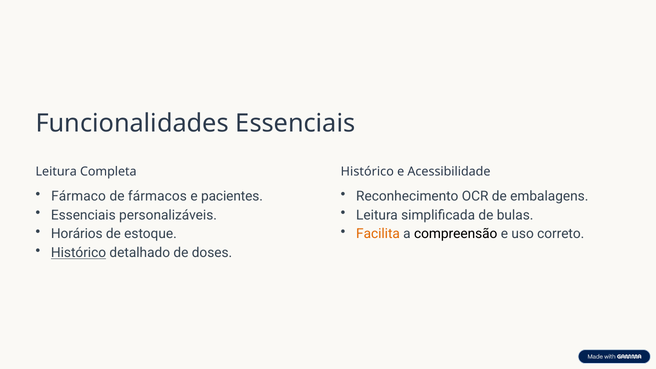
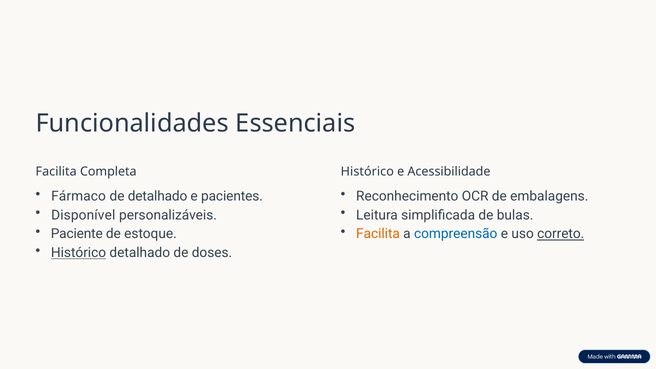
Leitura: Leitura -> Facilita (56, 171)
de fármacos: fármacos -> detalhado (158, 196)
Essenciais: Essenciais -> Disponível (83, 215)
Horários: Horários -> Paciente (77, 234)
compreensão colour: black -> blue (456, 234)
correto underline: none -> present (561, 234)
